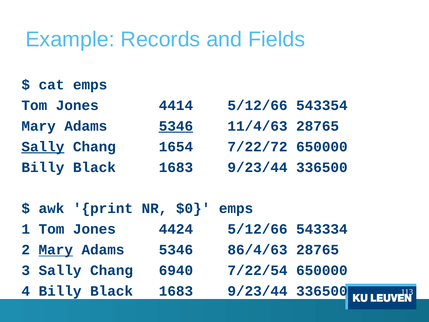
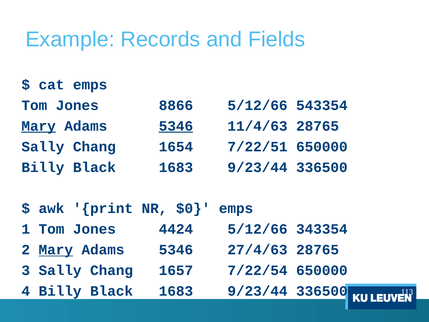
4414: 4414 -> 8866 (176, 105)
Mary underline: none -> present (39, 126)
Sally underline: present -> none (43, 147)
7/22/72: 7/22/72 -> 7/22/51 (257, 147)
543334: 543334 -> 343354 (322, 229)
86/4/63: 86/4/63 -> 27/4/63 (257, 250)
6940: 6940 -> 1657 (176, 270)
